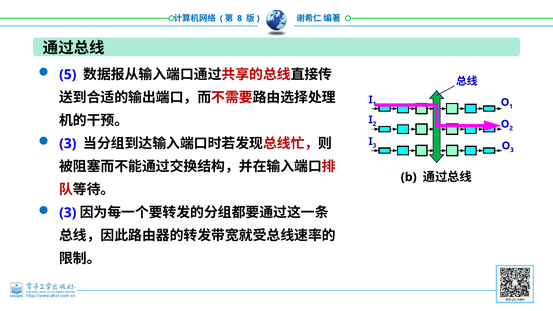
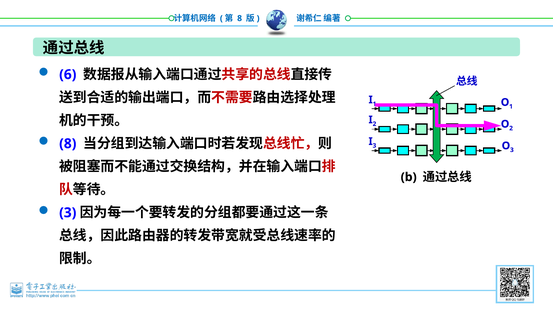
5: 5 -> 6 (68, 75)
3: 3 -> 8 (68, 144)
